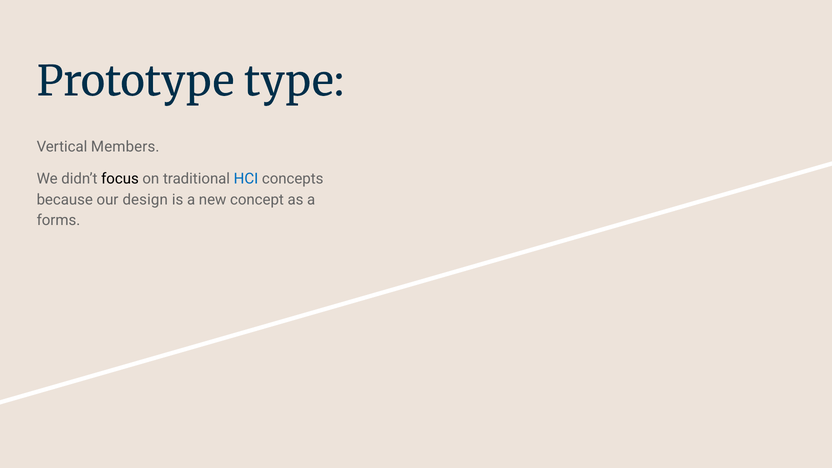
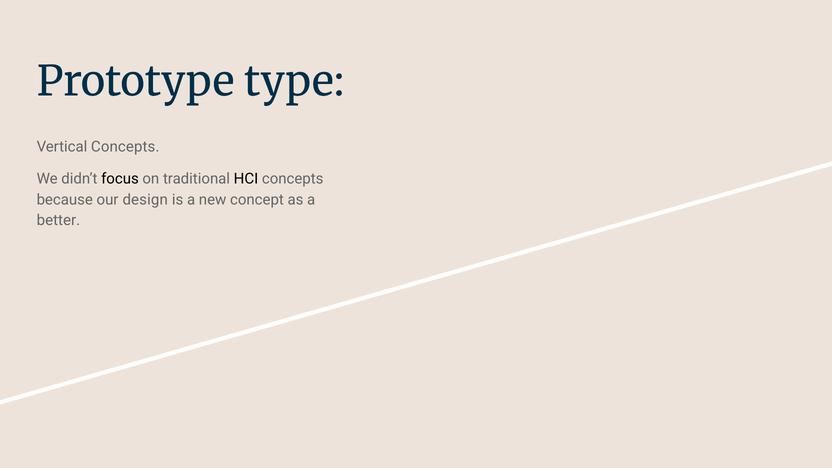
Vertical Members: Members -> Concepts (125, 147)
HCI colour: blue -> black (246, 179)
forms: forms -> better (58, 220)
